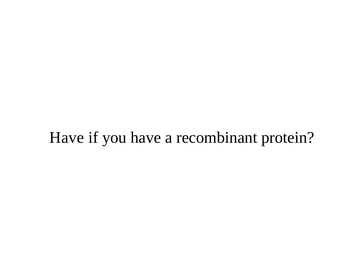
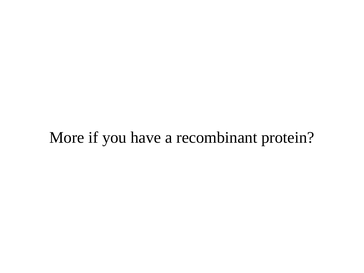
Have: Have -> More (67, 138)
